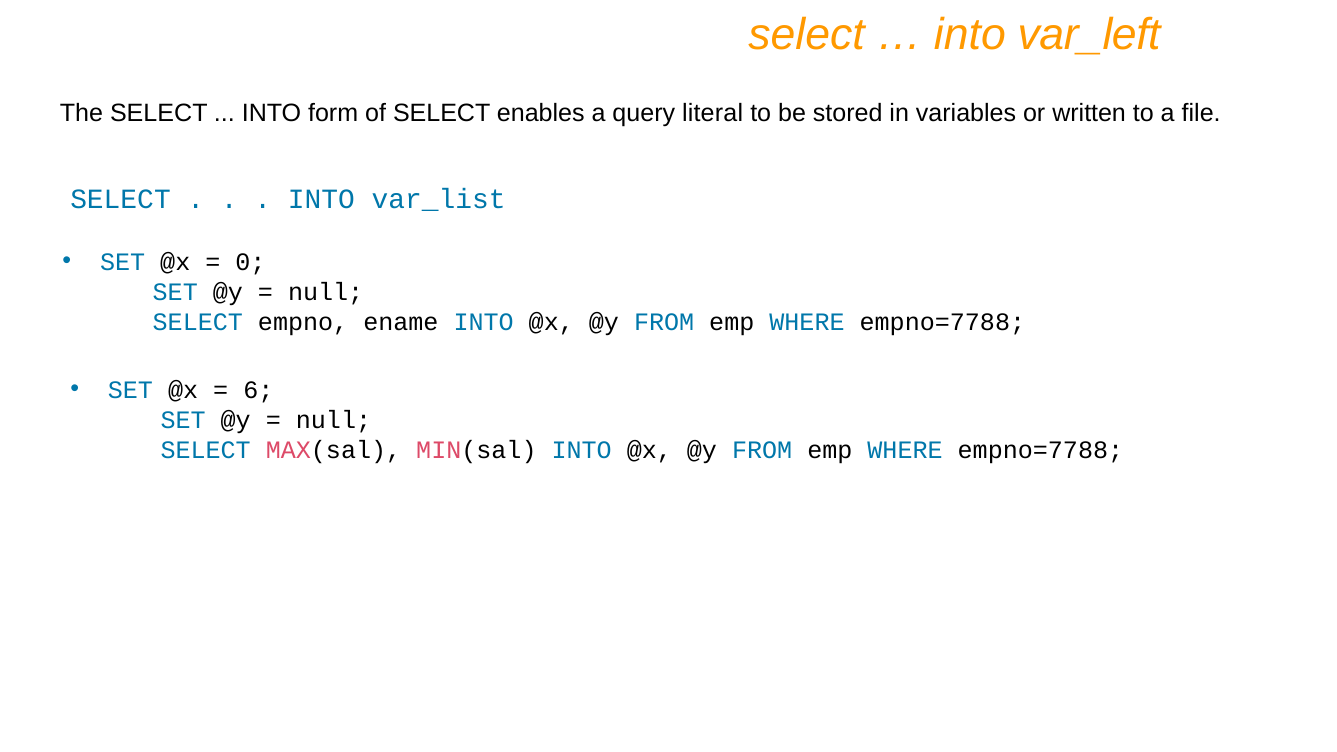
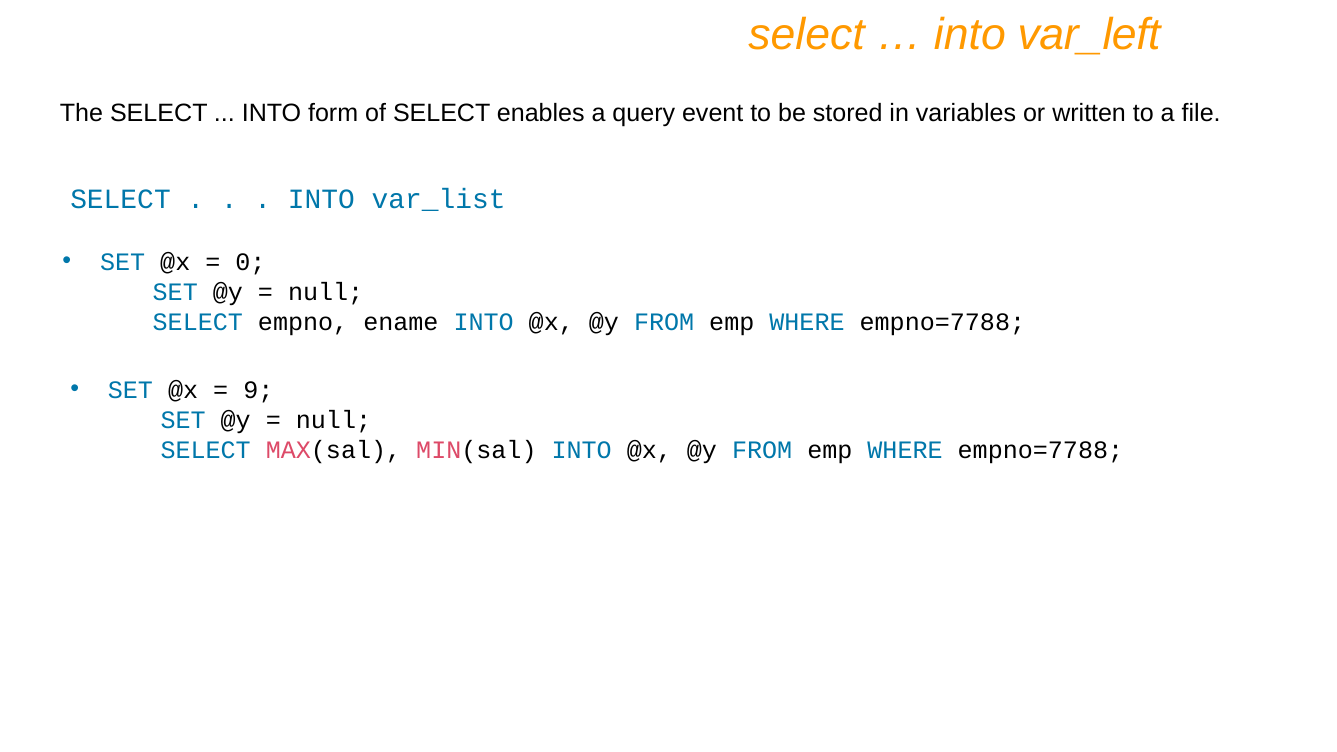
literal: literal -> event (713, 114)
6: 6 -> 9 (258, 390)
